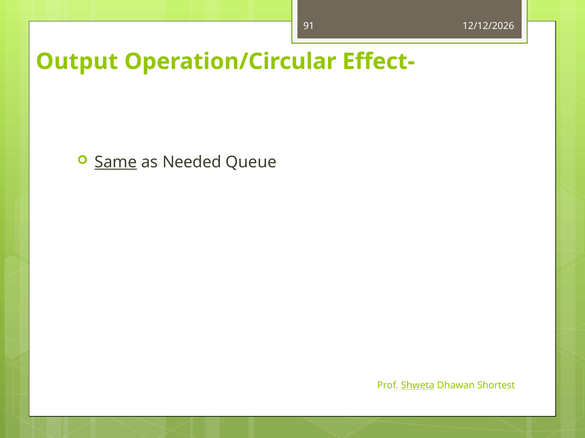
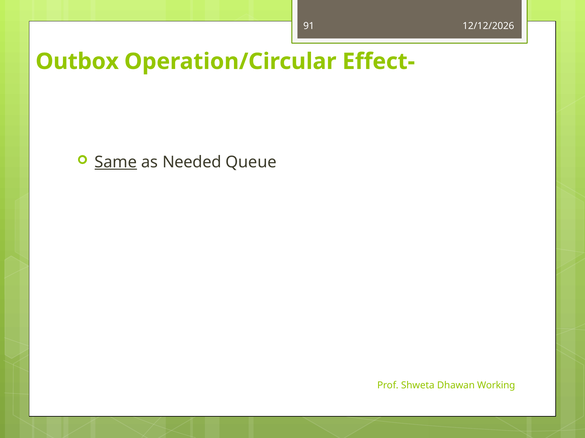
Output: Output -> Outbox (77, 62)
Shweta underline: present -> none (418, 386)
Shortest: Shortest -> Working (496, 386)
